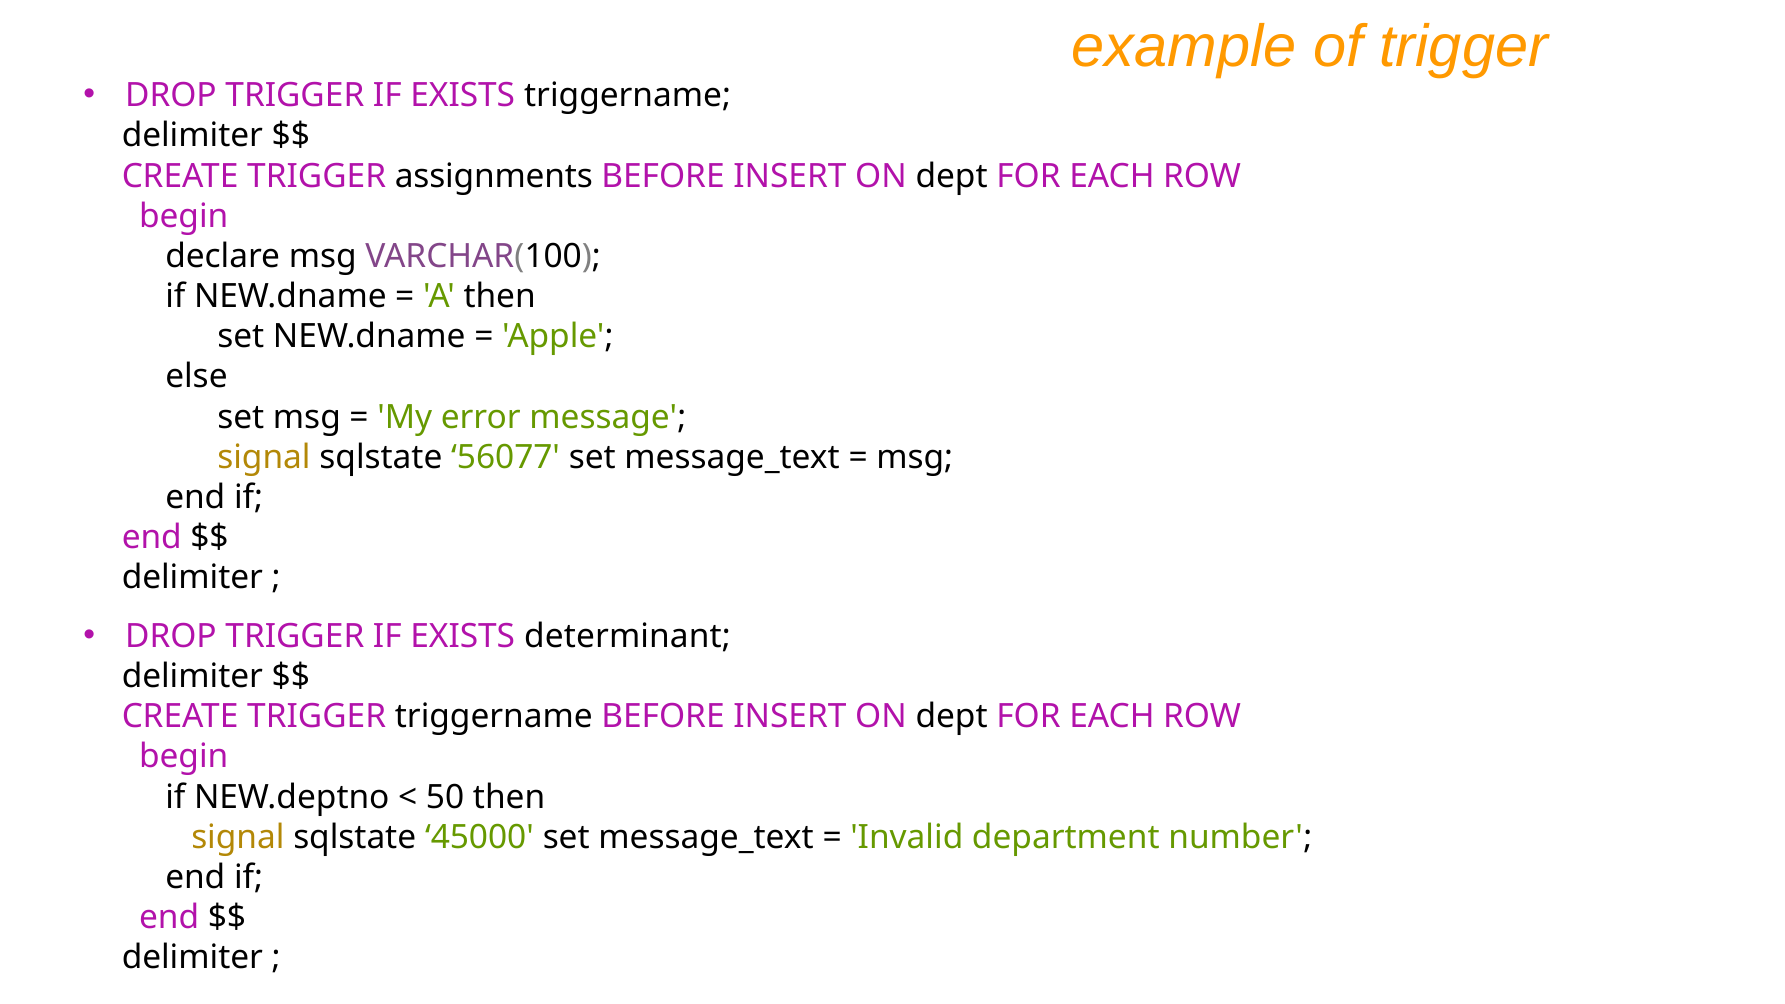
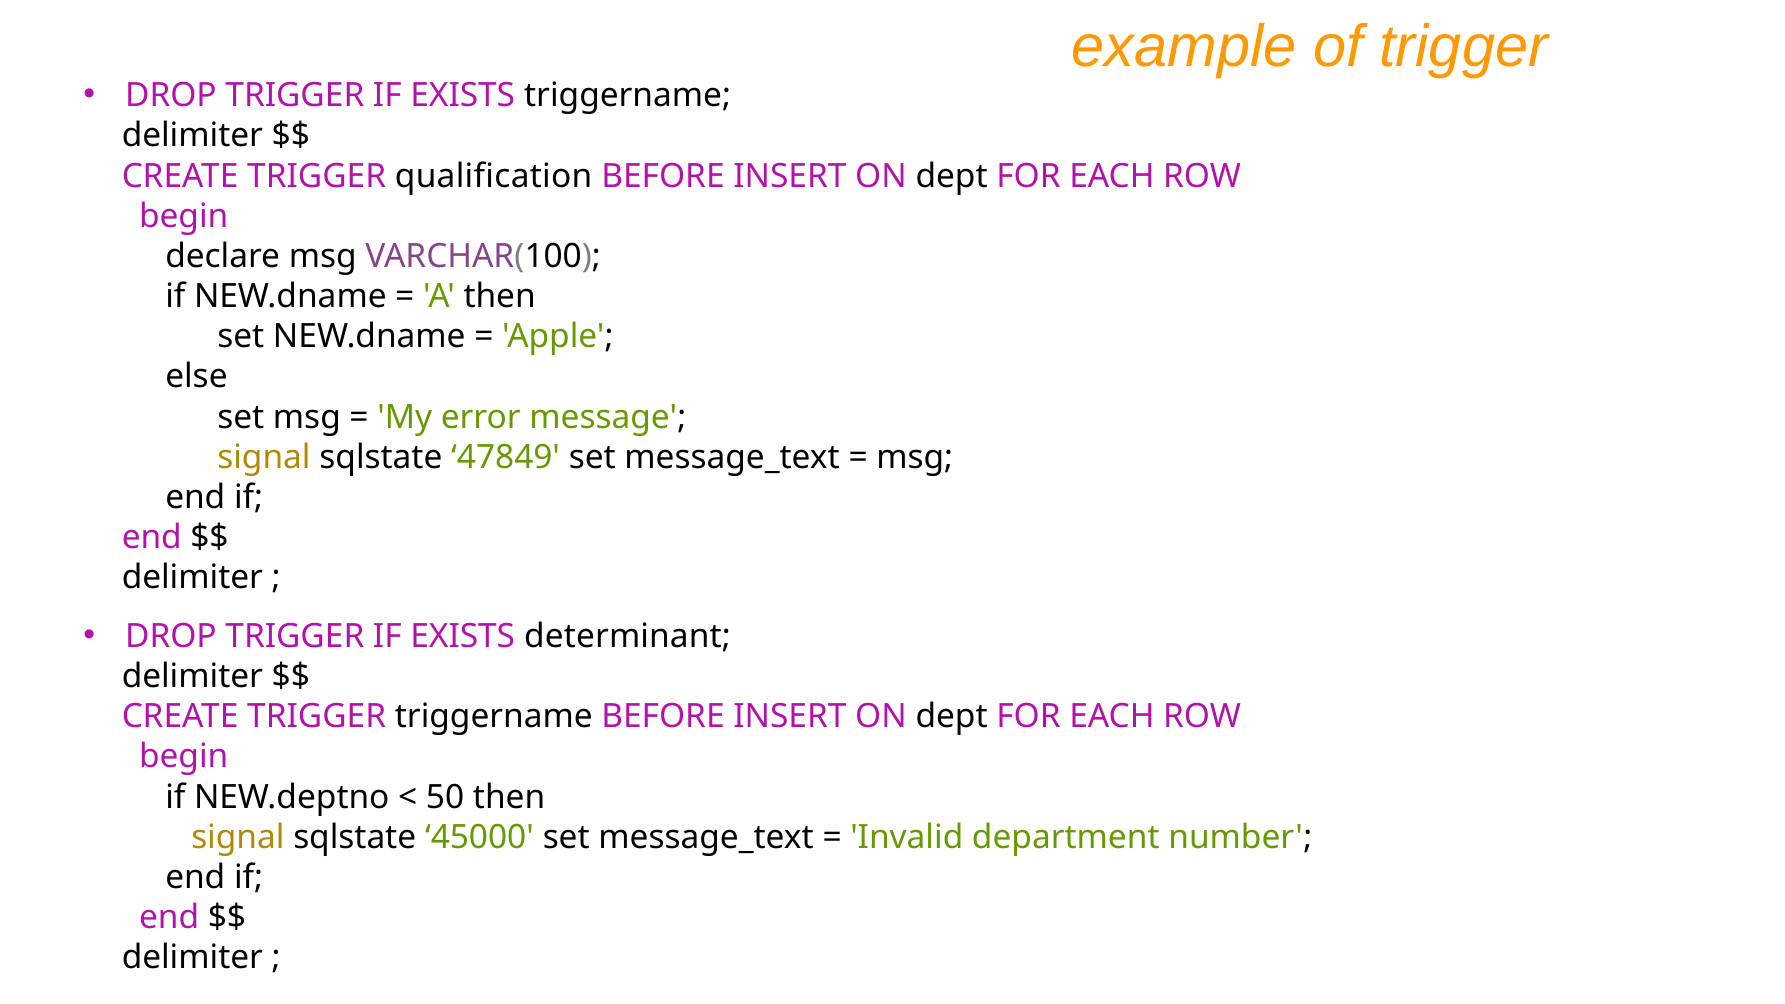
assignments: assignments -> qualification (494, 176)
56077: 56077 -> 47849 (506, 457)
